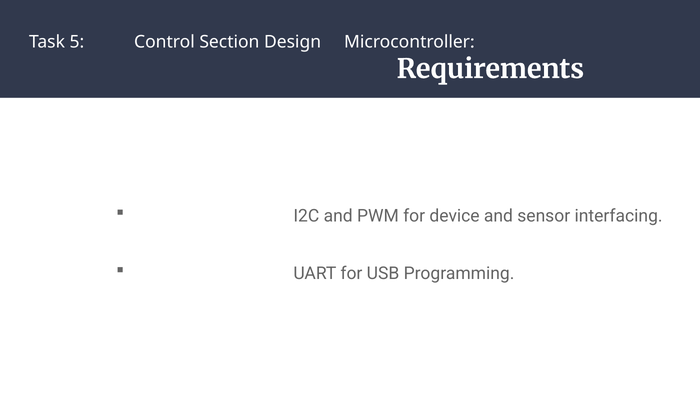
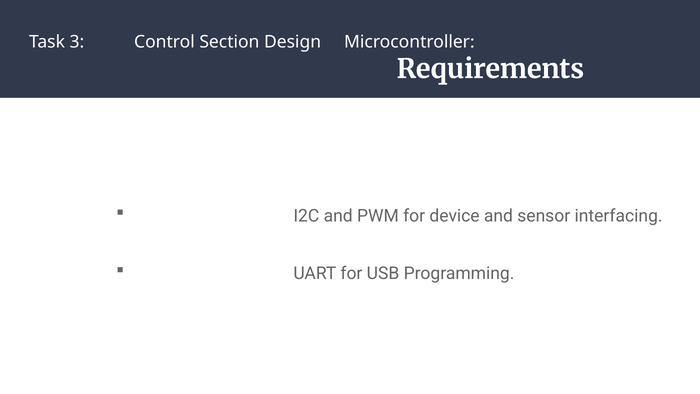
5: 5 -> 3 (77, 42)
